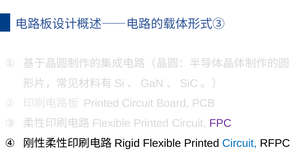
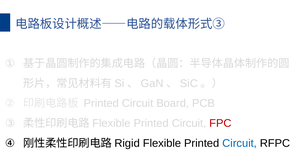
FPC colour: purple -> red (220, 124)
